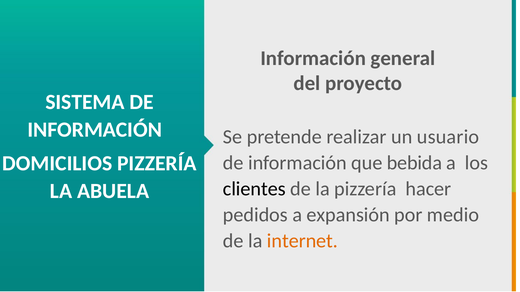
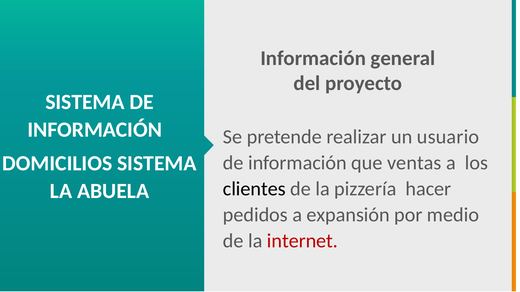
DOMICILIOS PIZZERÍA: PIZZERÍA -> SISTEMA (157, 164)
bebida: bebida -> ventas (414, 163)
internet colour: orange -> red (302, 241)
